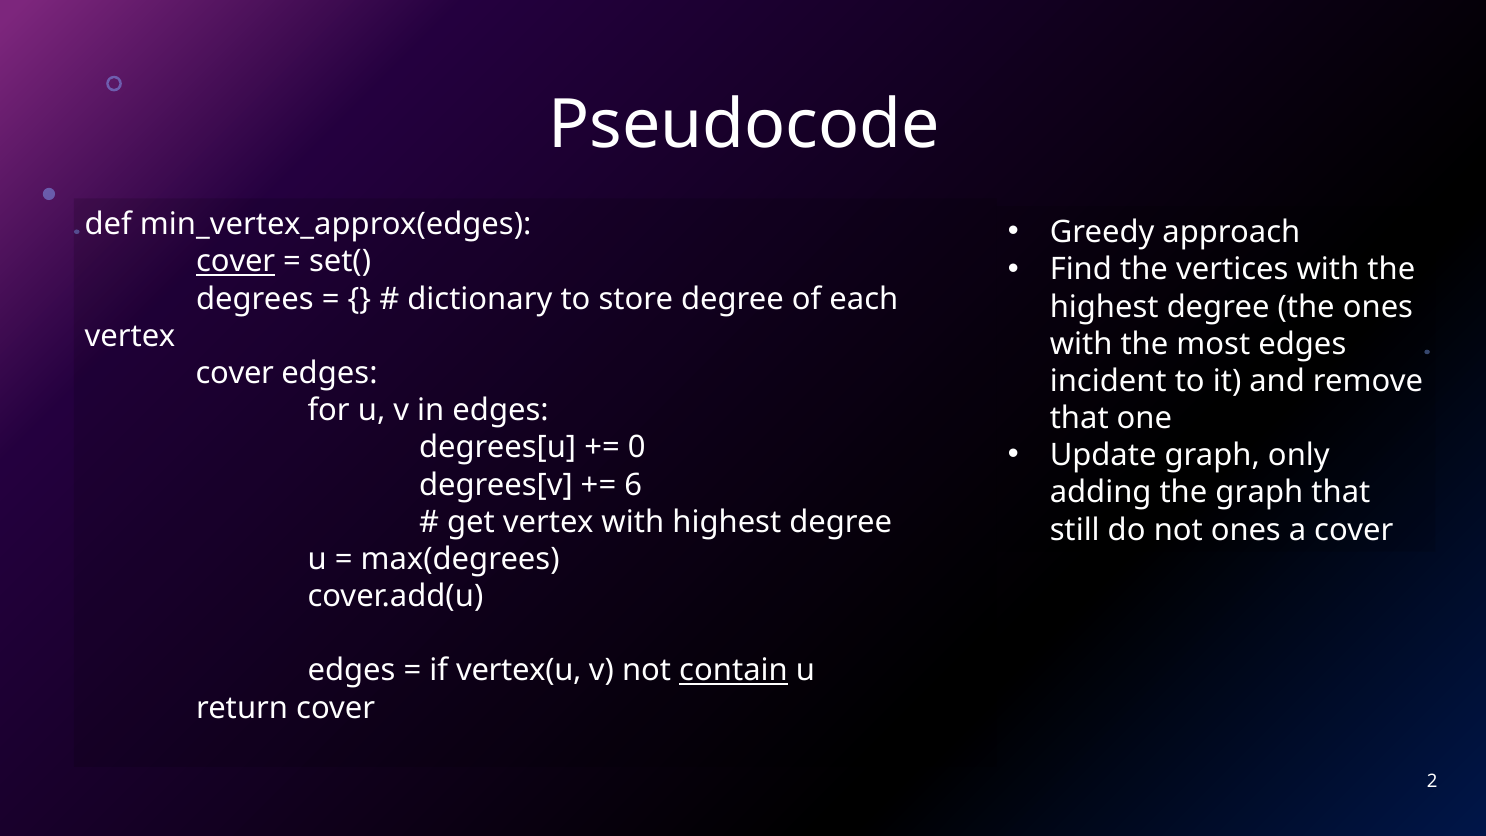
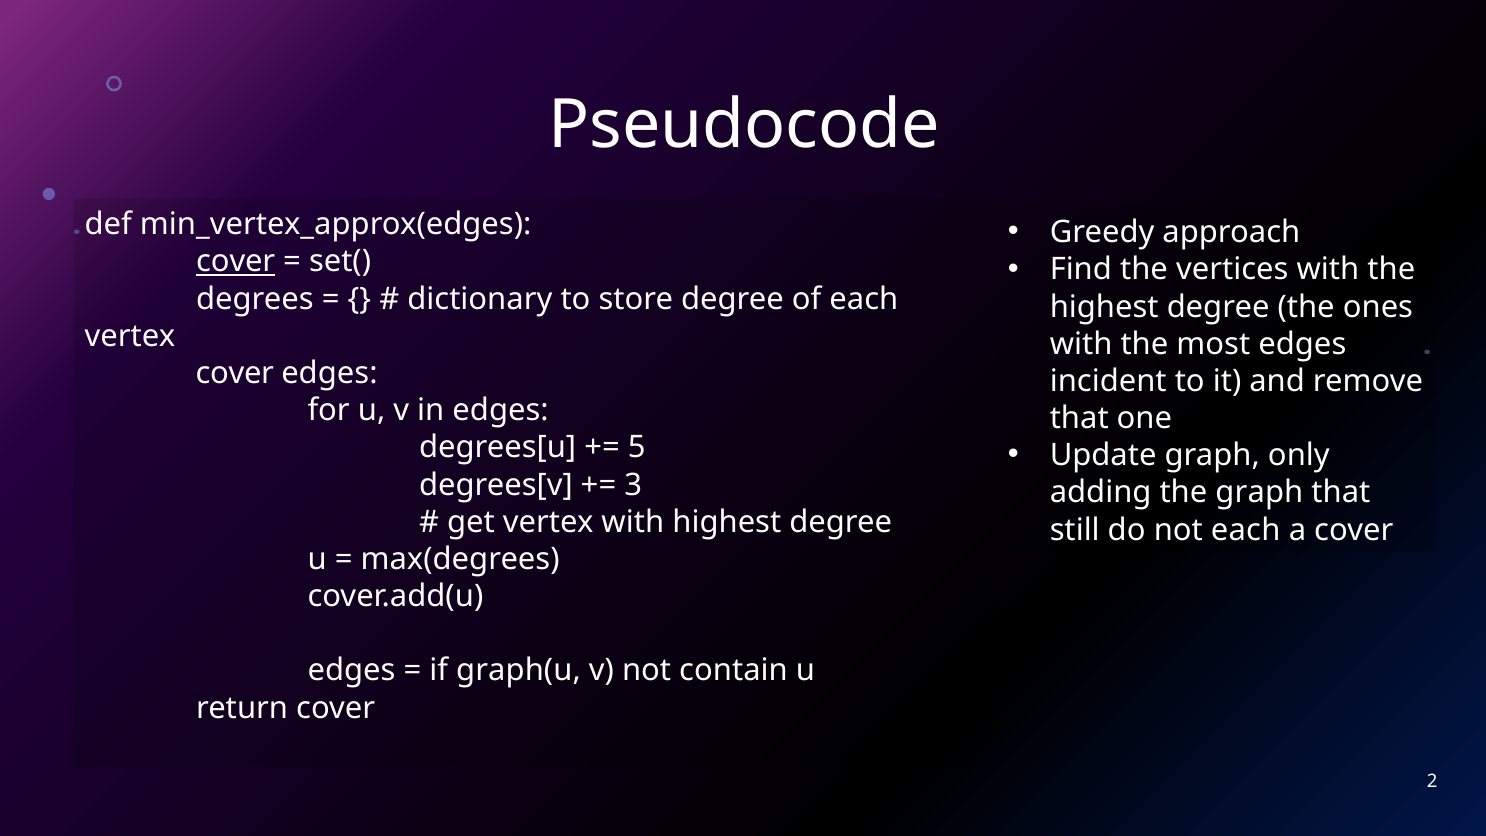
0: 0 -> 5 (637, 448)
6: 6 -> 3 (633, 485)
not ones: ones -> each (1246, 530)
vertex(u: vertex(u -> graph(u (519, 671)
contain underline: present -> none (734, 671)
